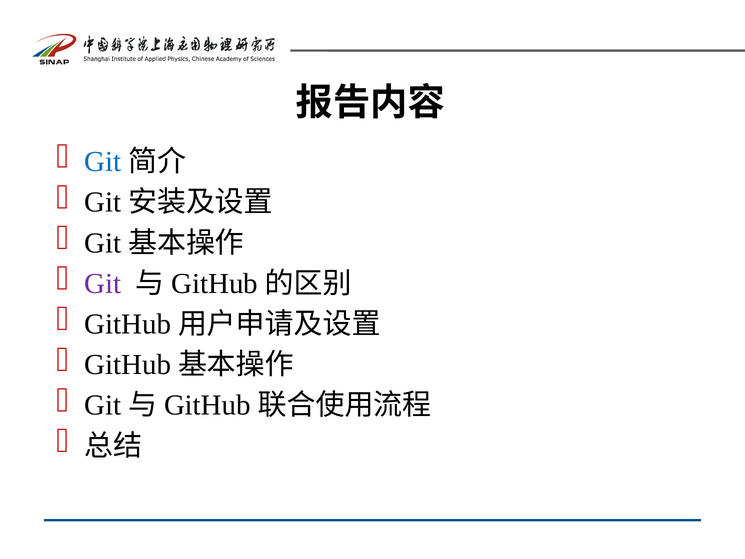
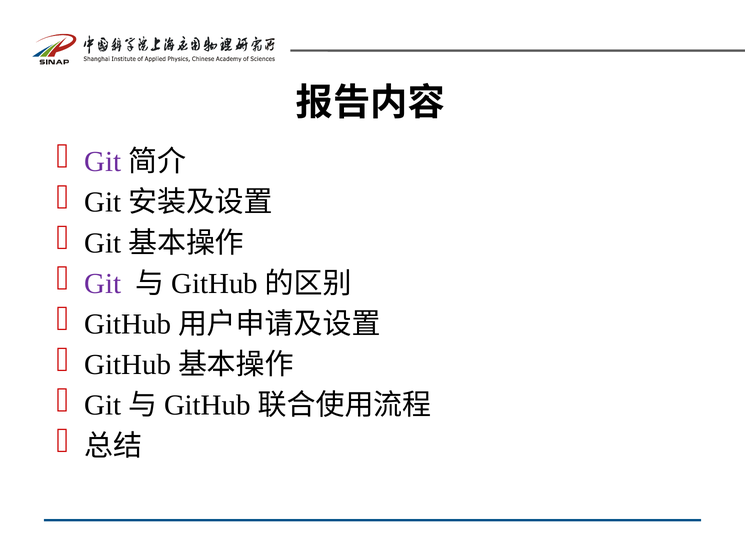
Git colour: blue -> purple (103, 162)
